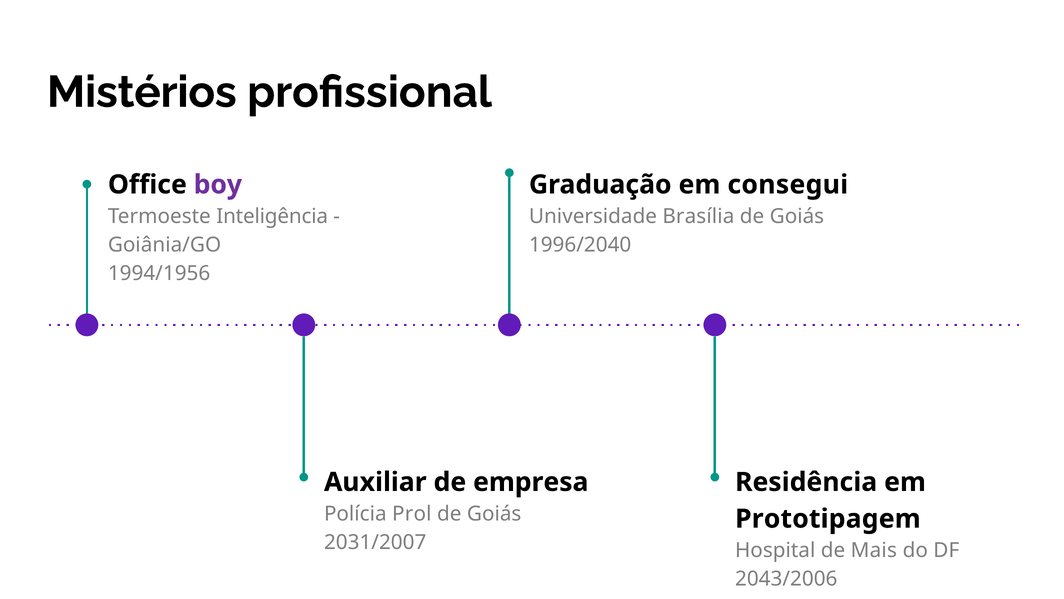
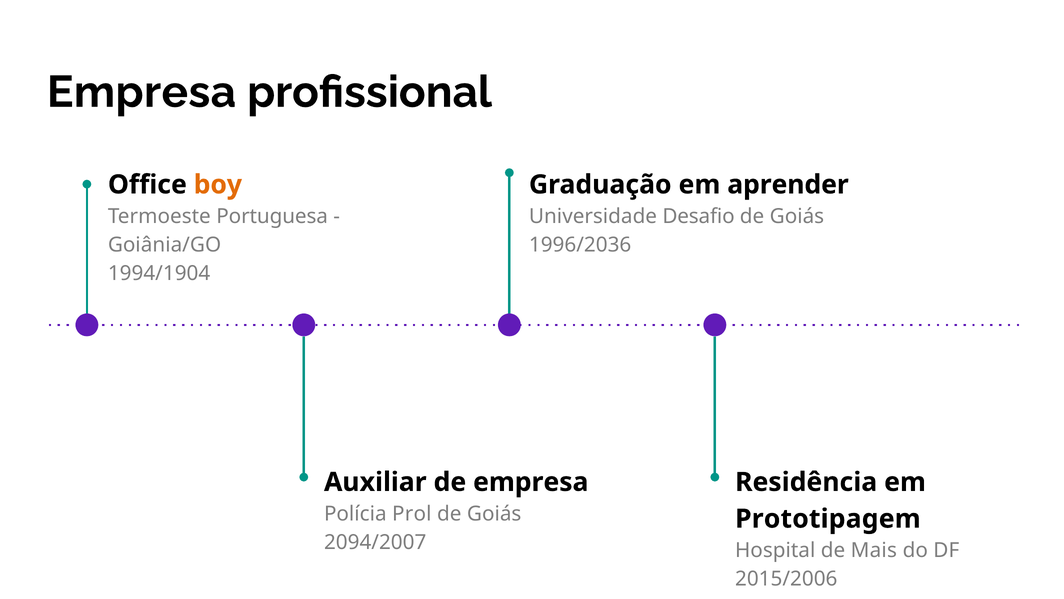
Mistérios: Mistérios -> Empresa (141, 92)
boy colour: purple -> orange (218, 185)
consegui: consegui -> aprender (788, 185)
Inteligência: Inteligência -> Portuguesa (272, 216)
Brasília: Brasília -> Desafio (699, 216)
1996/2040: 1996/2040 -> 1996/2036 (580, 245)
1994/1956: 1994/1956 -> 1994/1904 (159, 273)
2031/2007: 2031/2007 -> 2094/2007 (375, 542)
2043/2006: 2043/2006 -> 2015/2006 (786, 579)
